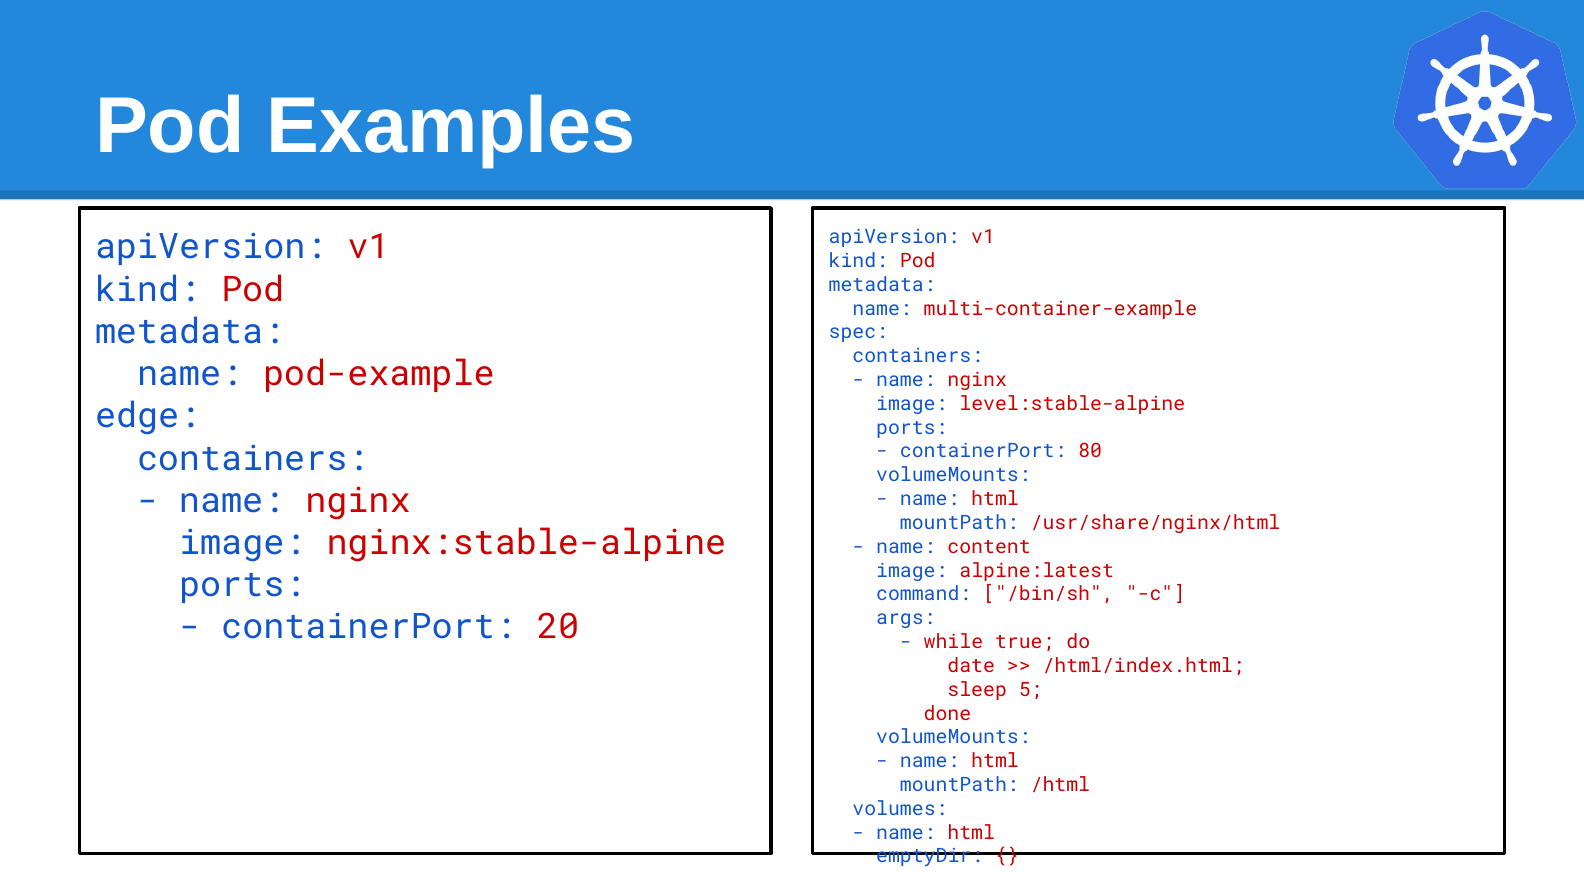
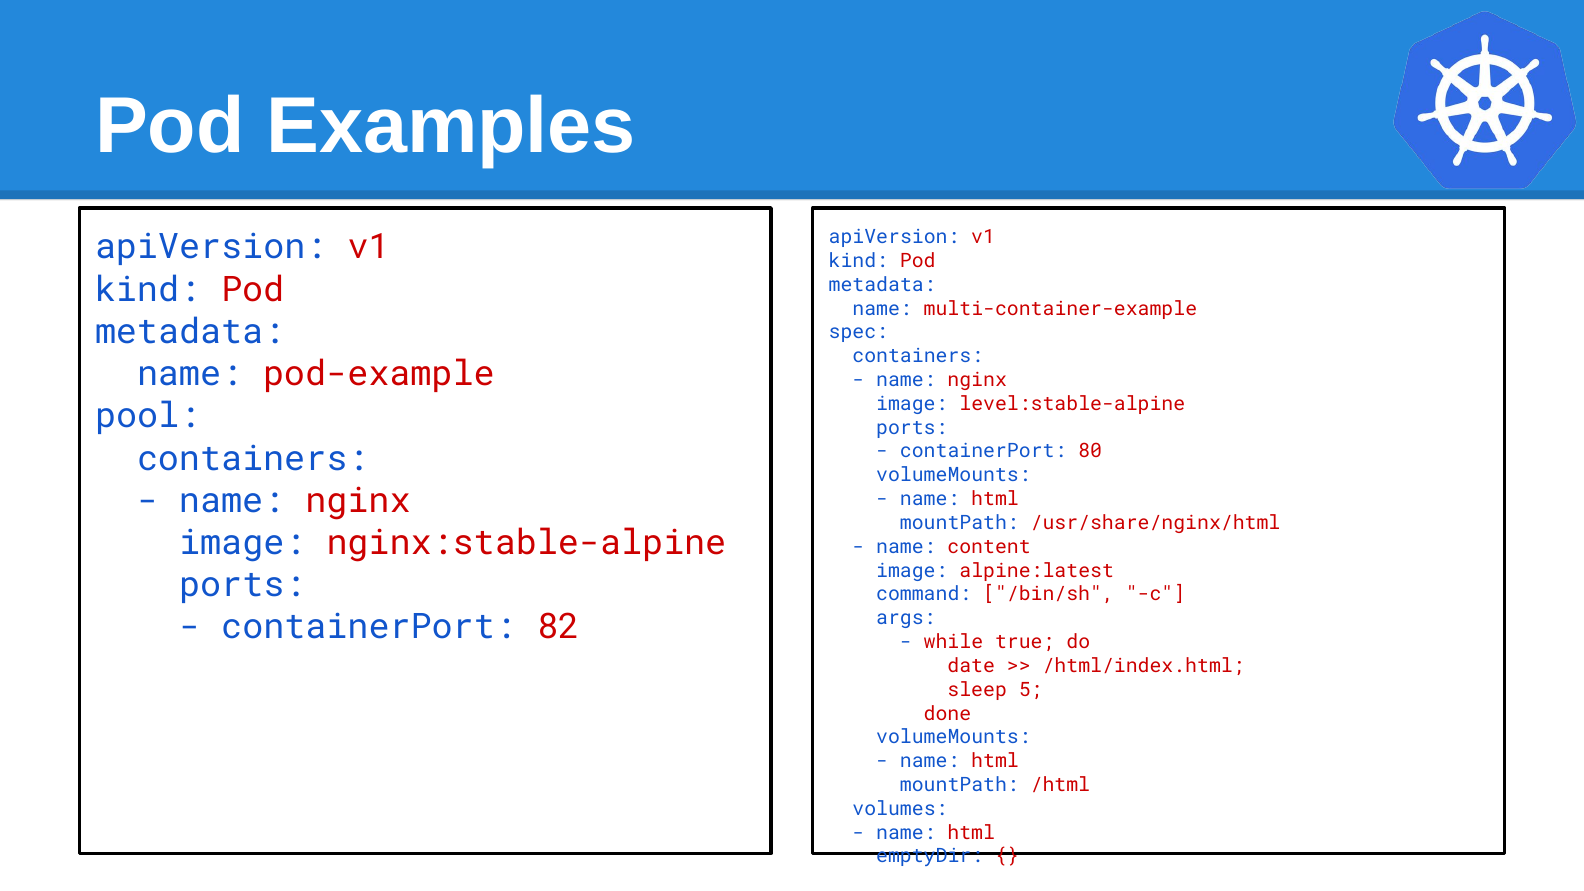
edge: edge -> pool (148, 416)
20: 20 -> 82 (558, 627)
